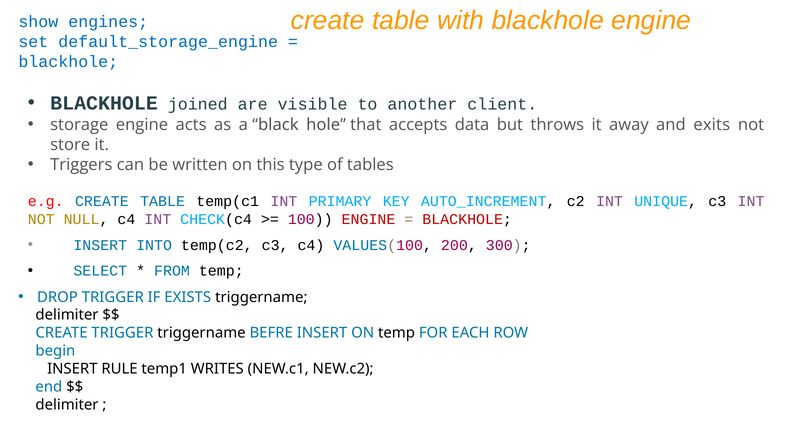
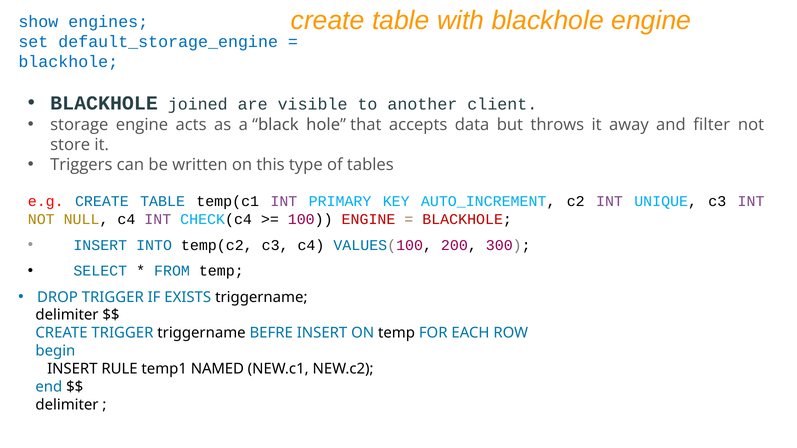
exits: exits -> filter (712, 125)
WRITES: WRITES -> NAMED (217, 369)
